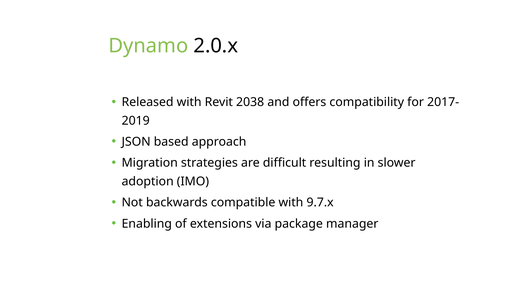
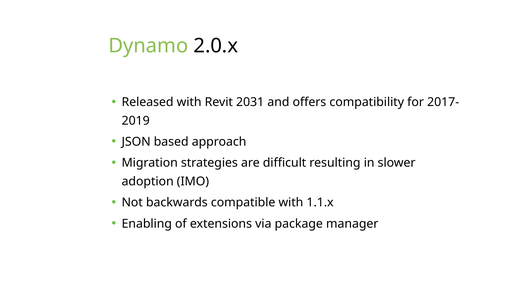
2038: 2038 -> 2031 (250, 102)
9.7.x: 9.7.x -> 1.1.x (320, 203)
